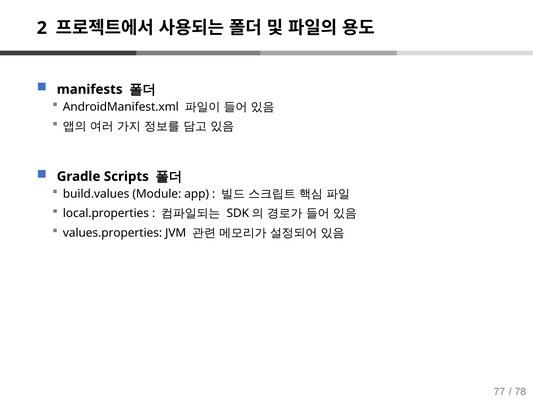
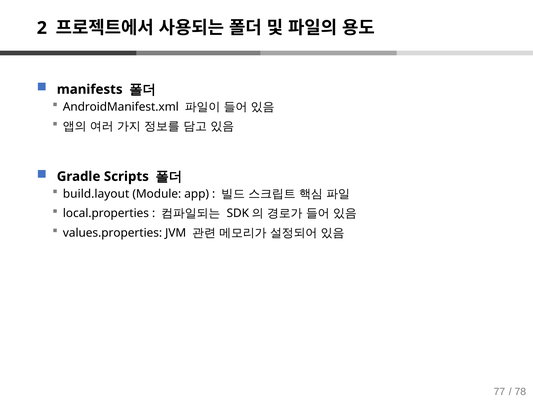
build.values: build.values -> build.layout (96, 194)
